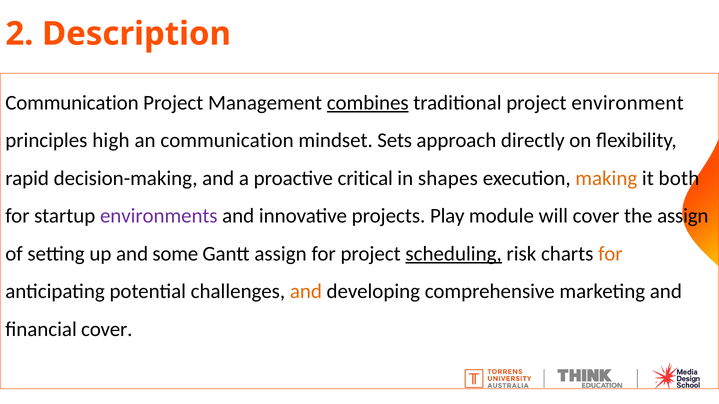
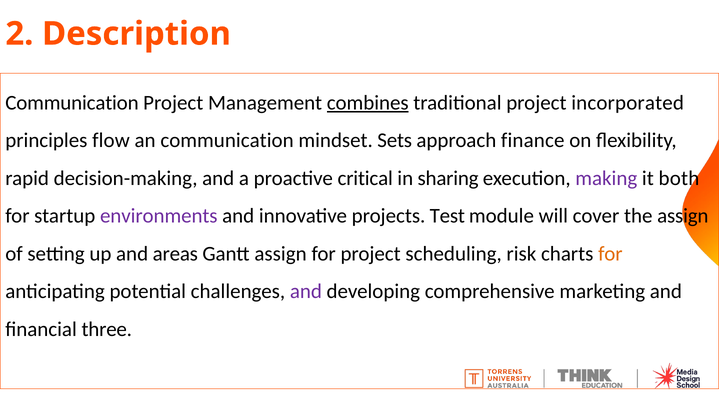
environment: environment -> incorporated (628, 103)
high: high -> flow (111, 141)
directly: directly -> finance (533, 141)
shapes: shapes -> sharing (448, 178)
making colour: orange -> purple (606, 178)
Play: Play -> Test (447, 216)
some: some -> areas (175, 254)
scheduling underline: present -> none (454, 254)
and colour: orange -> purple (306, 292)
financial cover: cover -> three (107, 329)
